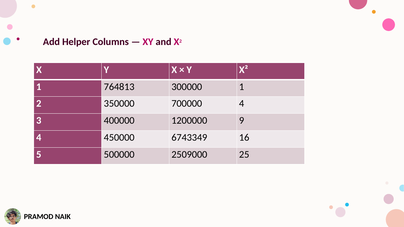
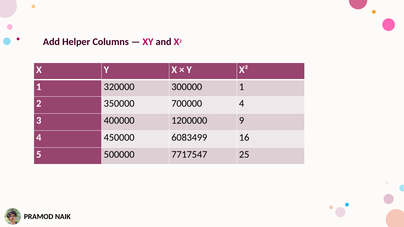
764813: 764813 -> 320000 (119, 87)
6743349: 6743349 -> 6083499 (189, 138)
2509000: 2509000 -> 7717547 (189, 155)
